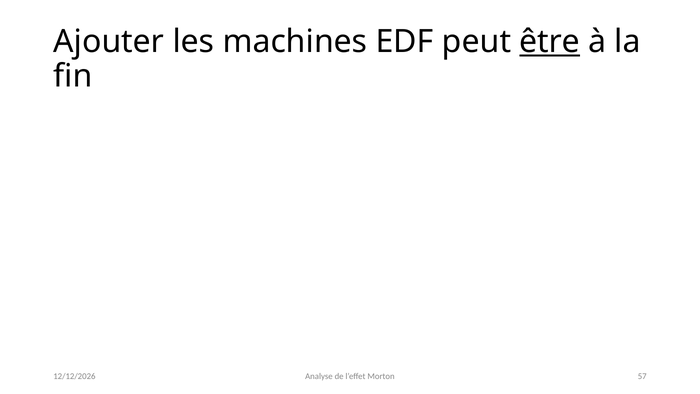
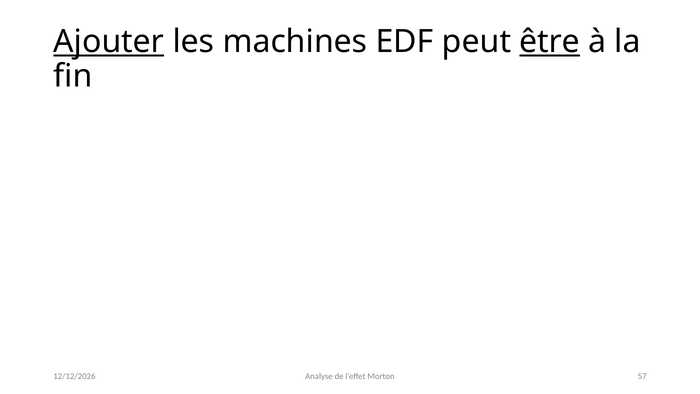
Ajouter underline: none -> present (109, 41)
